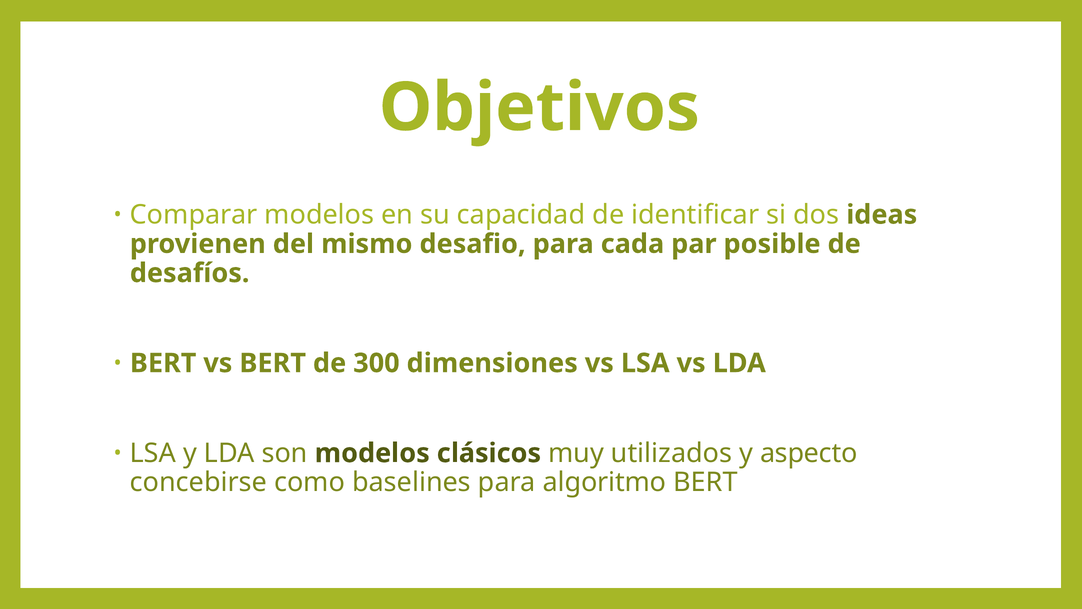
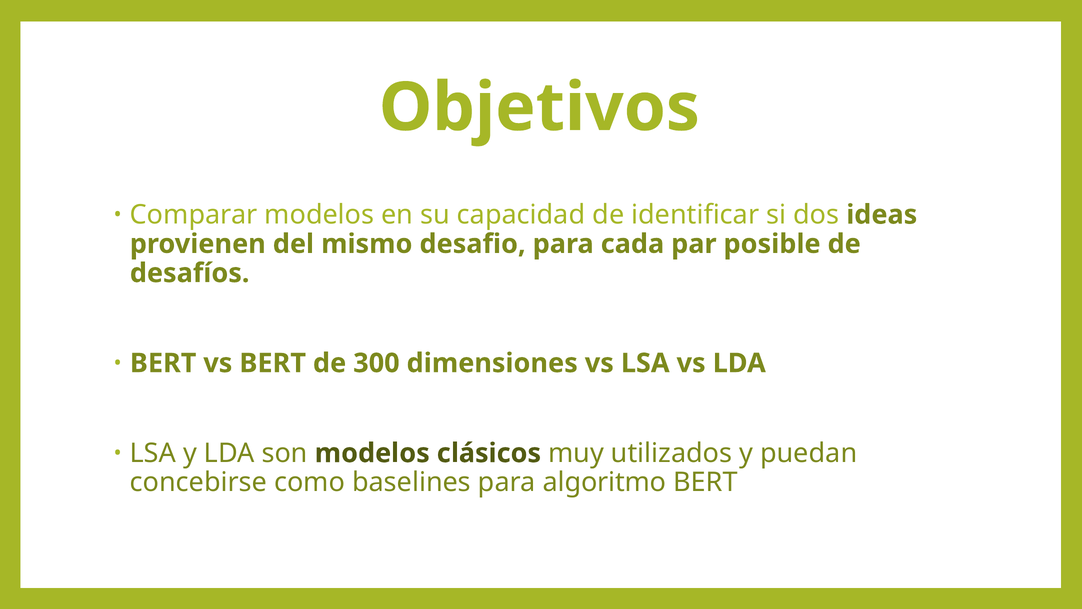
aspecto: aspecto -> puedan (809, 453)
